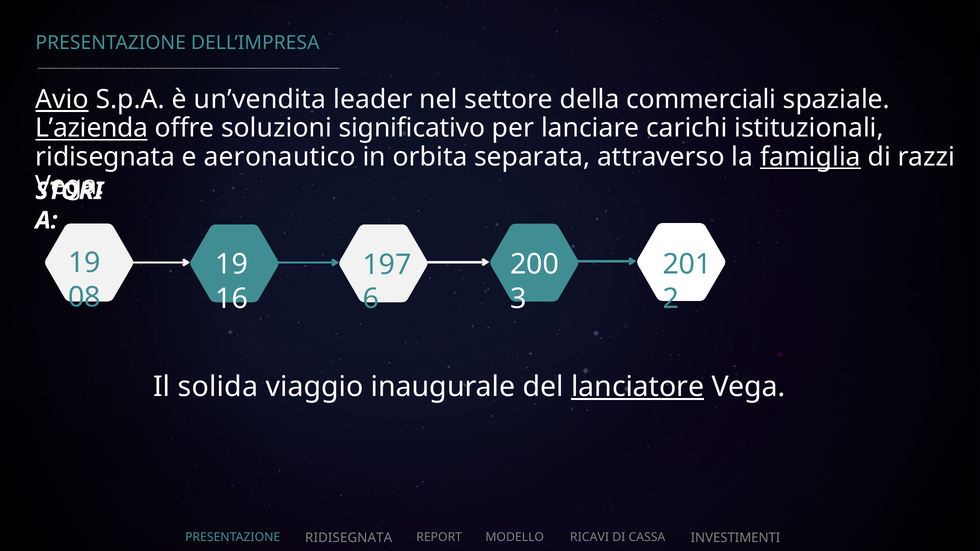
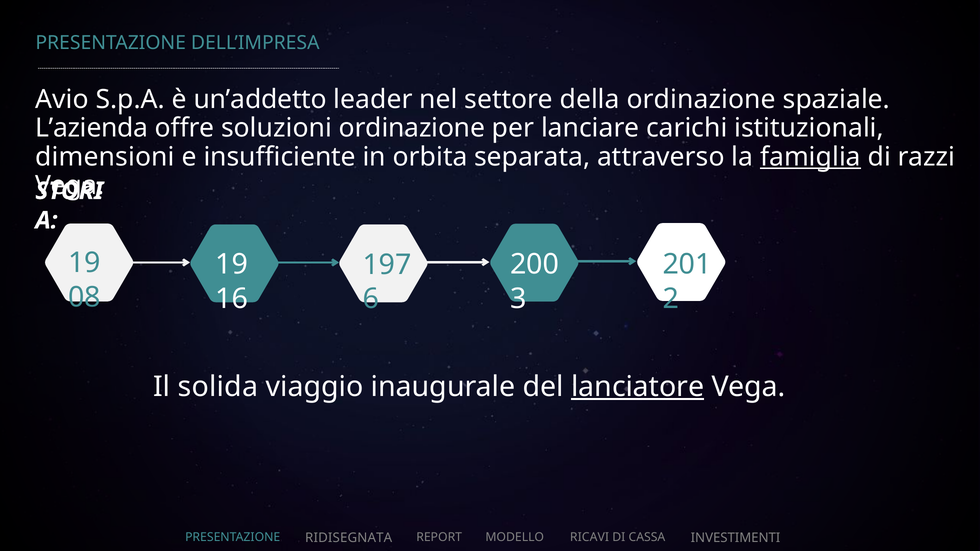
Avio underline: present -> none (62, 100)
un’vendita: un’vendita -> un’addetto (260, 100)
della commerciali: commerciali -> ordinazione (701, 100)
L’azienda underline: present -> none (92, 128)
soluzioni significativo: significativo -> ordinazione (412, 128)
ridisegnata: ridisegnata -> dimensioni (105, 157)
aeronautico: aeronautico -> insufficiente (280, 157)
